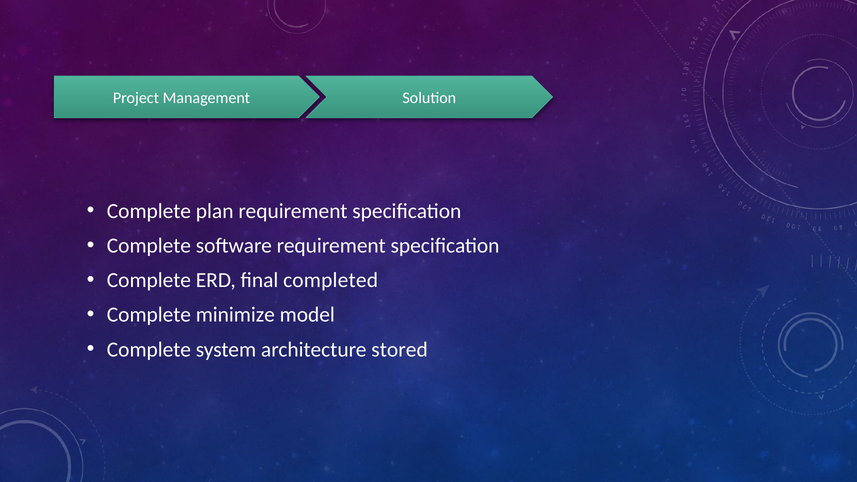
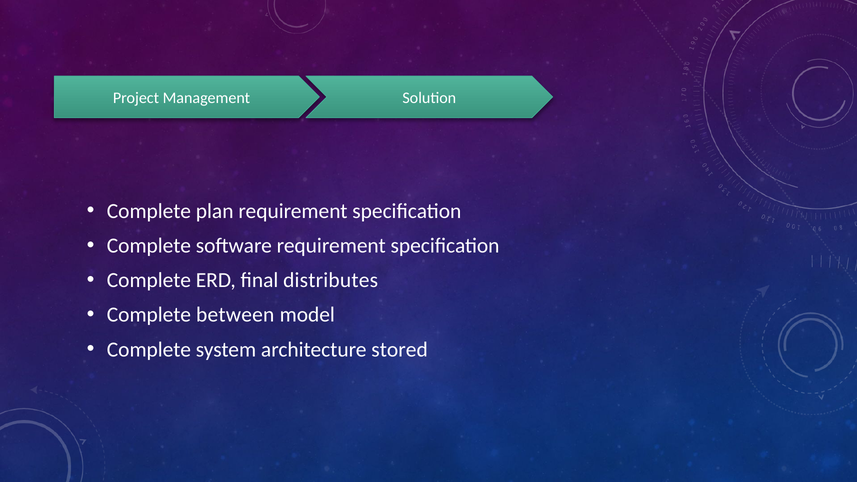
completed: completed -> distributes (331, 280)
minimize: minimize -> between (235, 315)
